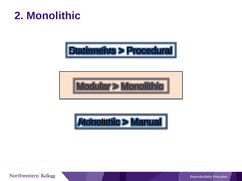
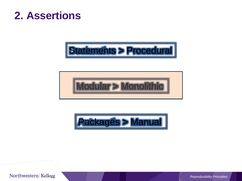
2 Monolithic: Monolithic -> Assertions (54, 16)
Monolithic: Monolithic -> Packages (99, 122)
